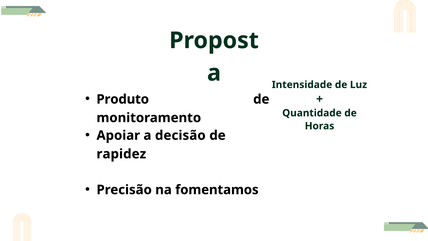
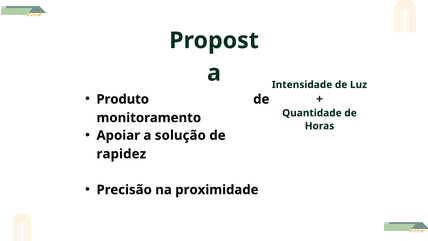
decisão: decisão -> solução (180, 135)
fomentamos: fomentamos -> proximidade (217, 190)
